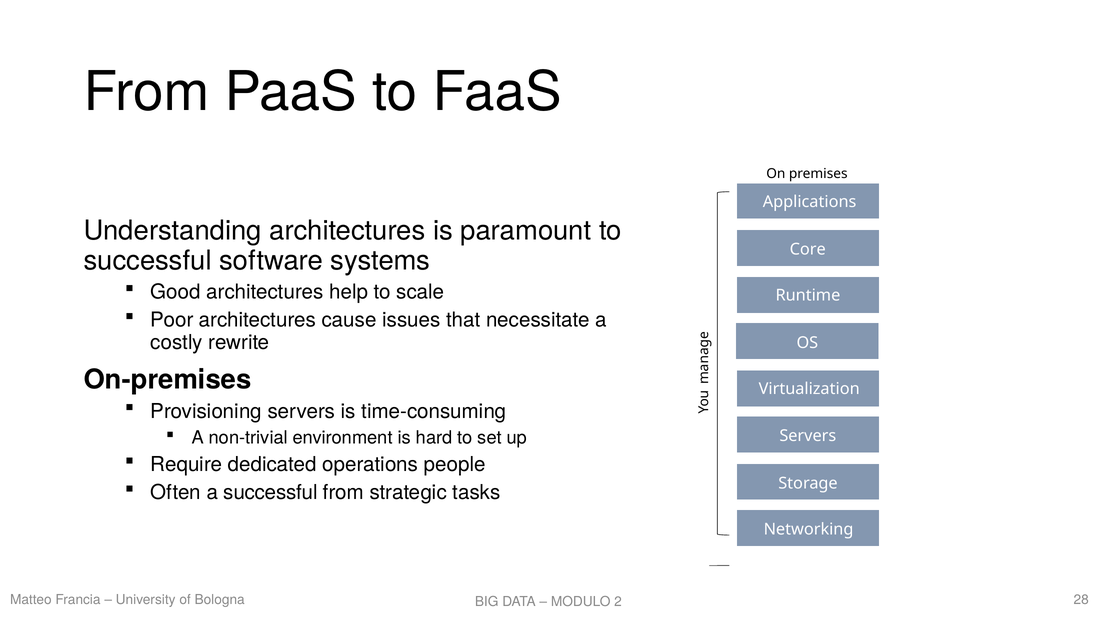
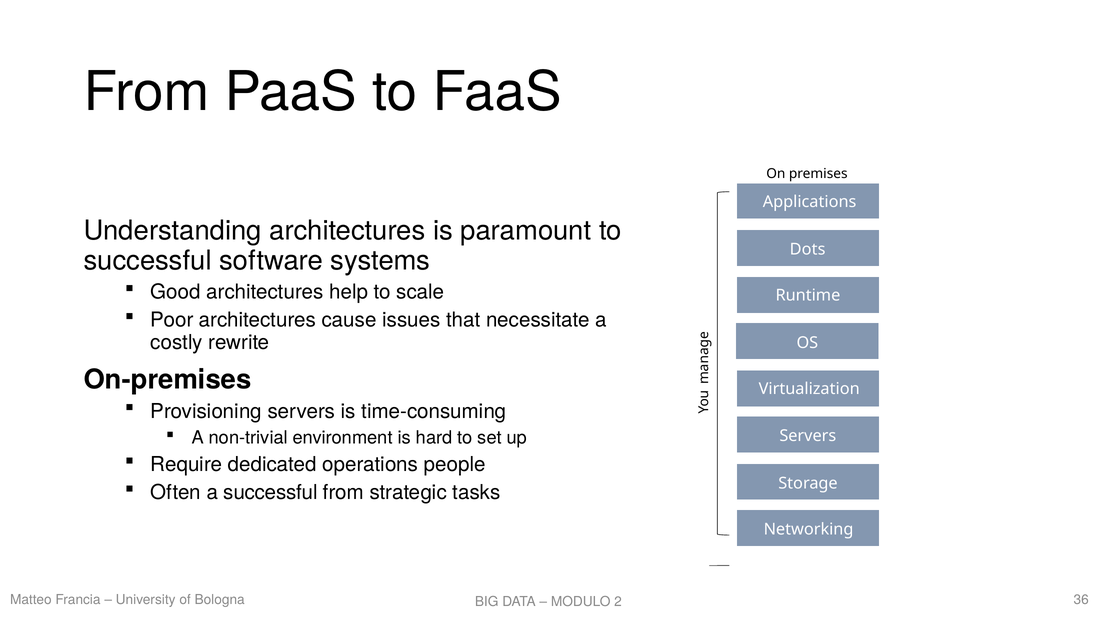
Core: Core -> Dots (808, 249)
28: 28 -> 36 (1081, 600)
